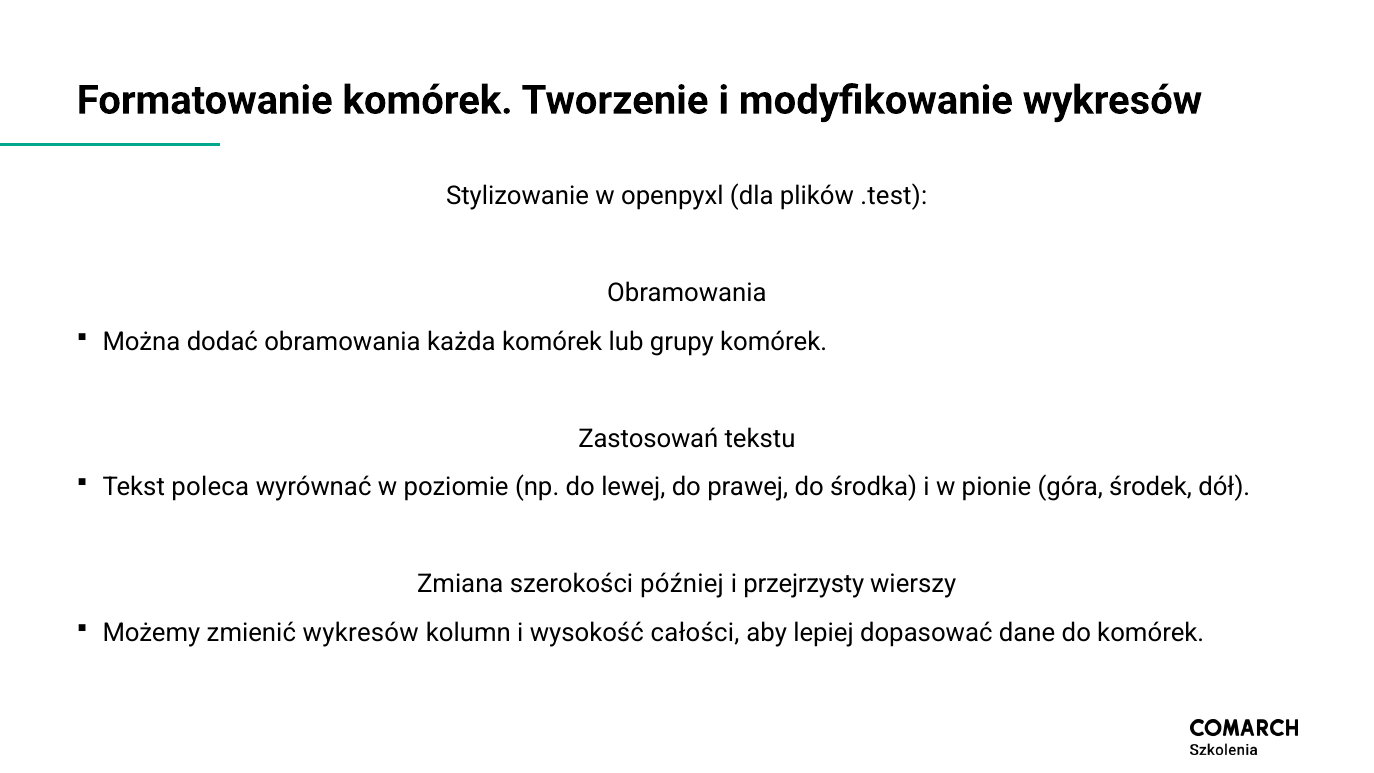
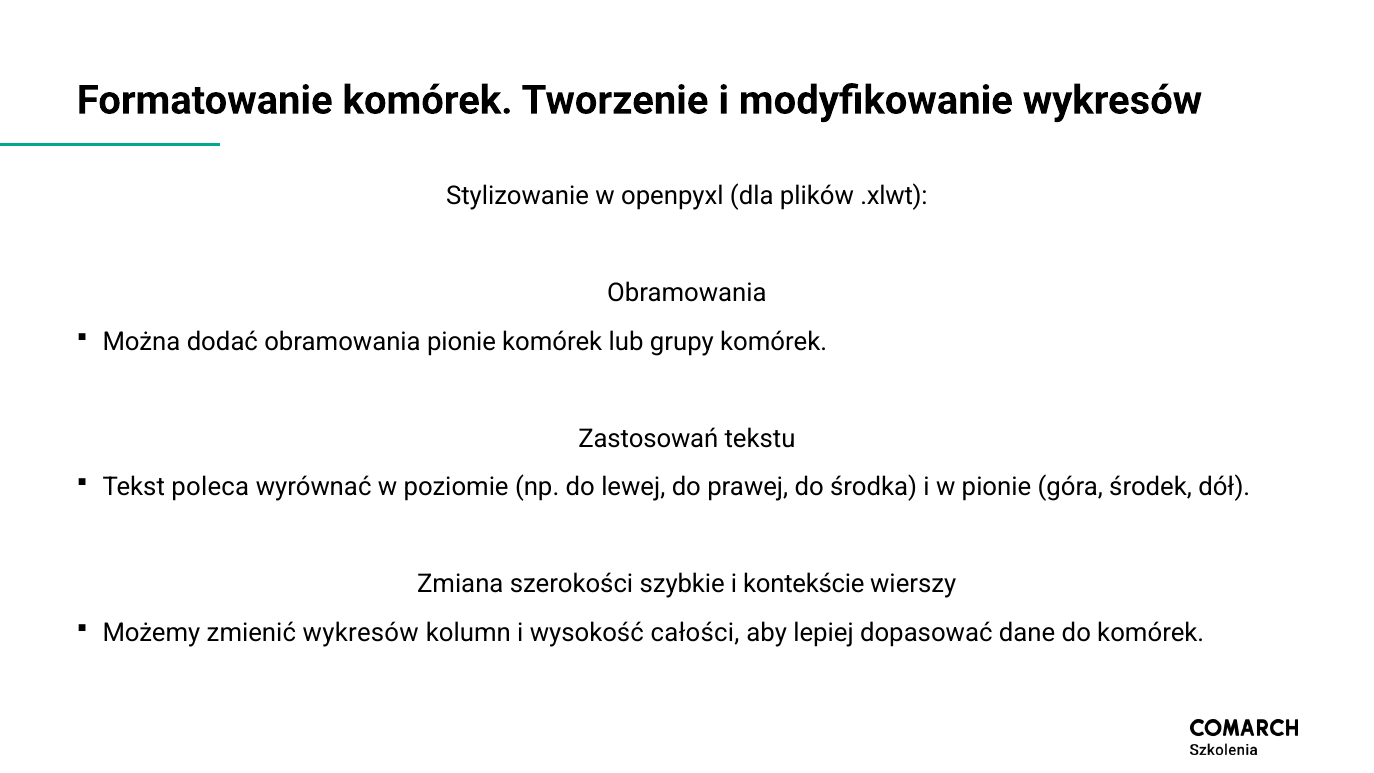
.test: .test -> .xlwt (894, 196)
obramowania każda: każda -> pionie (462, 341)
później: później -> szybkie (682, 584)
przejrzysty: przejrzysty -> kontekście (804, 584)
